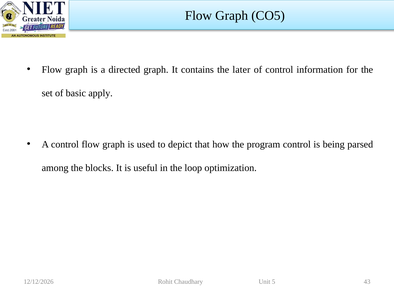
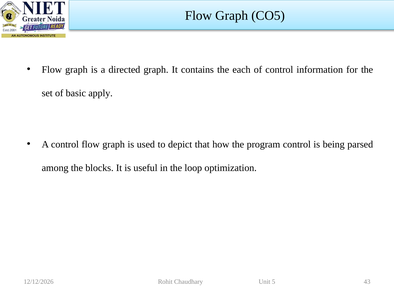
later: later -> each (241, 70)
